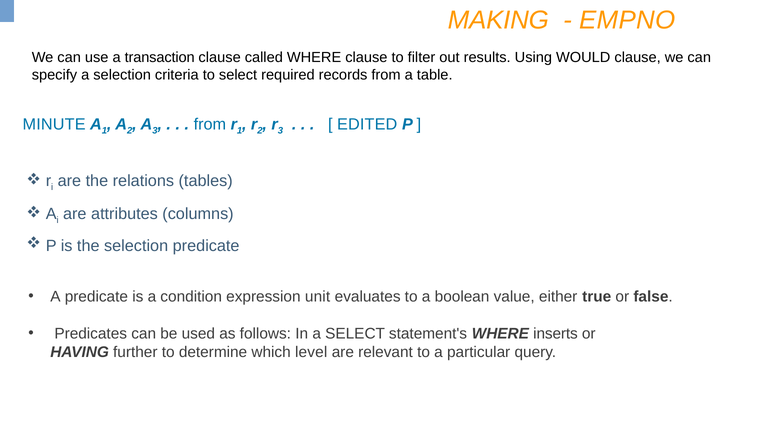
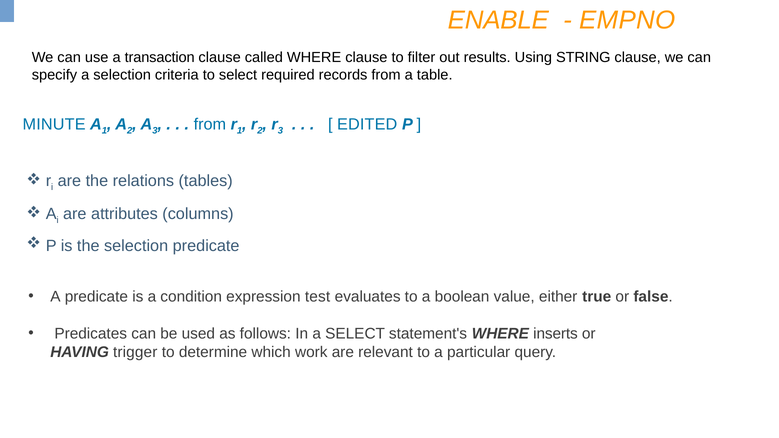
MAKING: MAKING -> ENABLE (498, 20)
WOULD: WOULD -> STRING (583, 58)
unit: unit -> test (318, 297)
further: further -> trigger (135, 352)
level: level -> work (311, 352)
